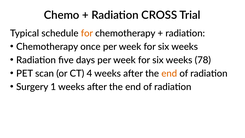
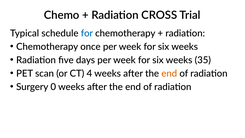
for colour: orange -> blue (87, 33)
78: 78 -> 35 (203, 60)
1: 1 -> 0 (53, 87)
